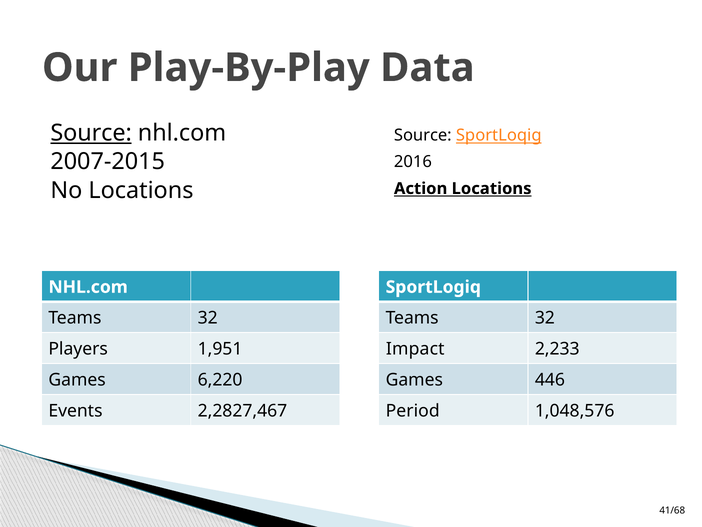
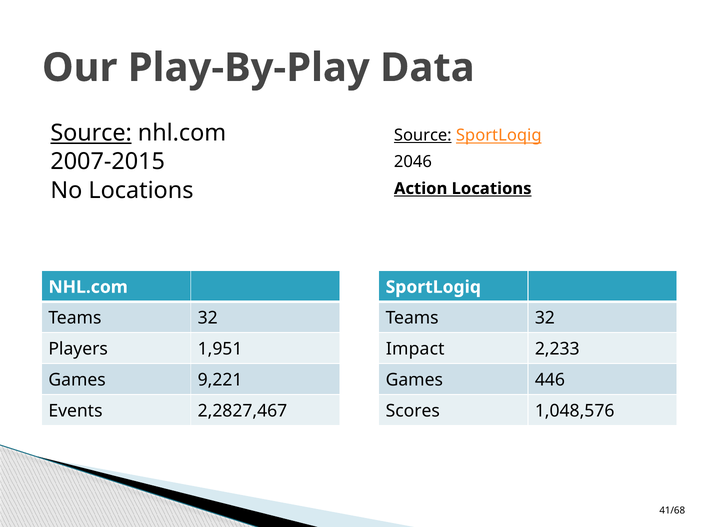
Source underline: none -> present (423, 135)
2016: 2016 -> 2046 (413, 162)
6,220: 6,220 -> 9,221 (220, 380)
Period: Period -> Scores (413, 410)
